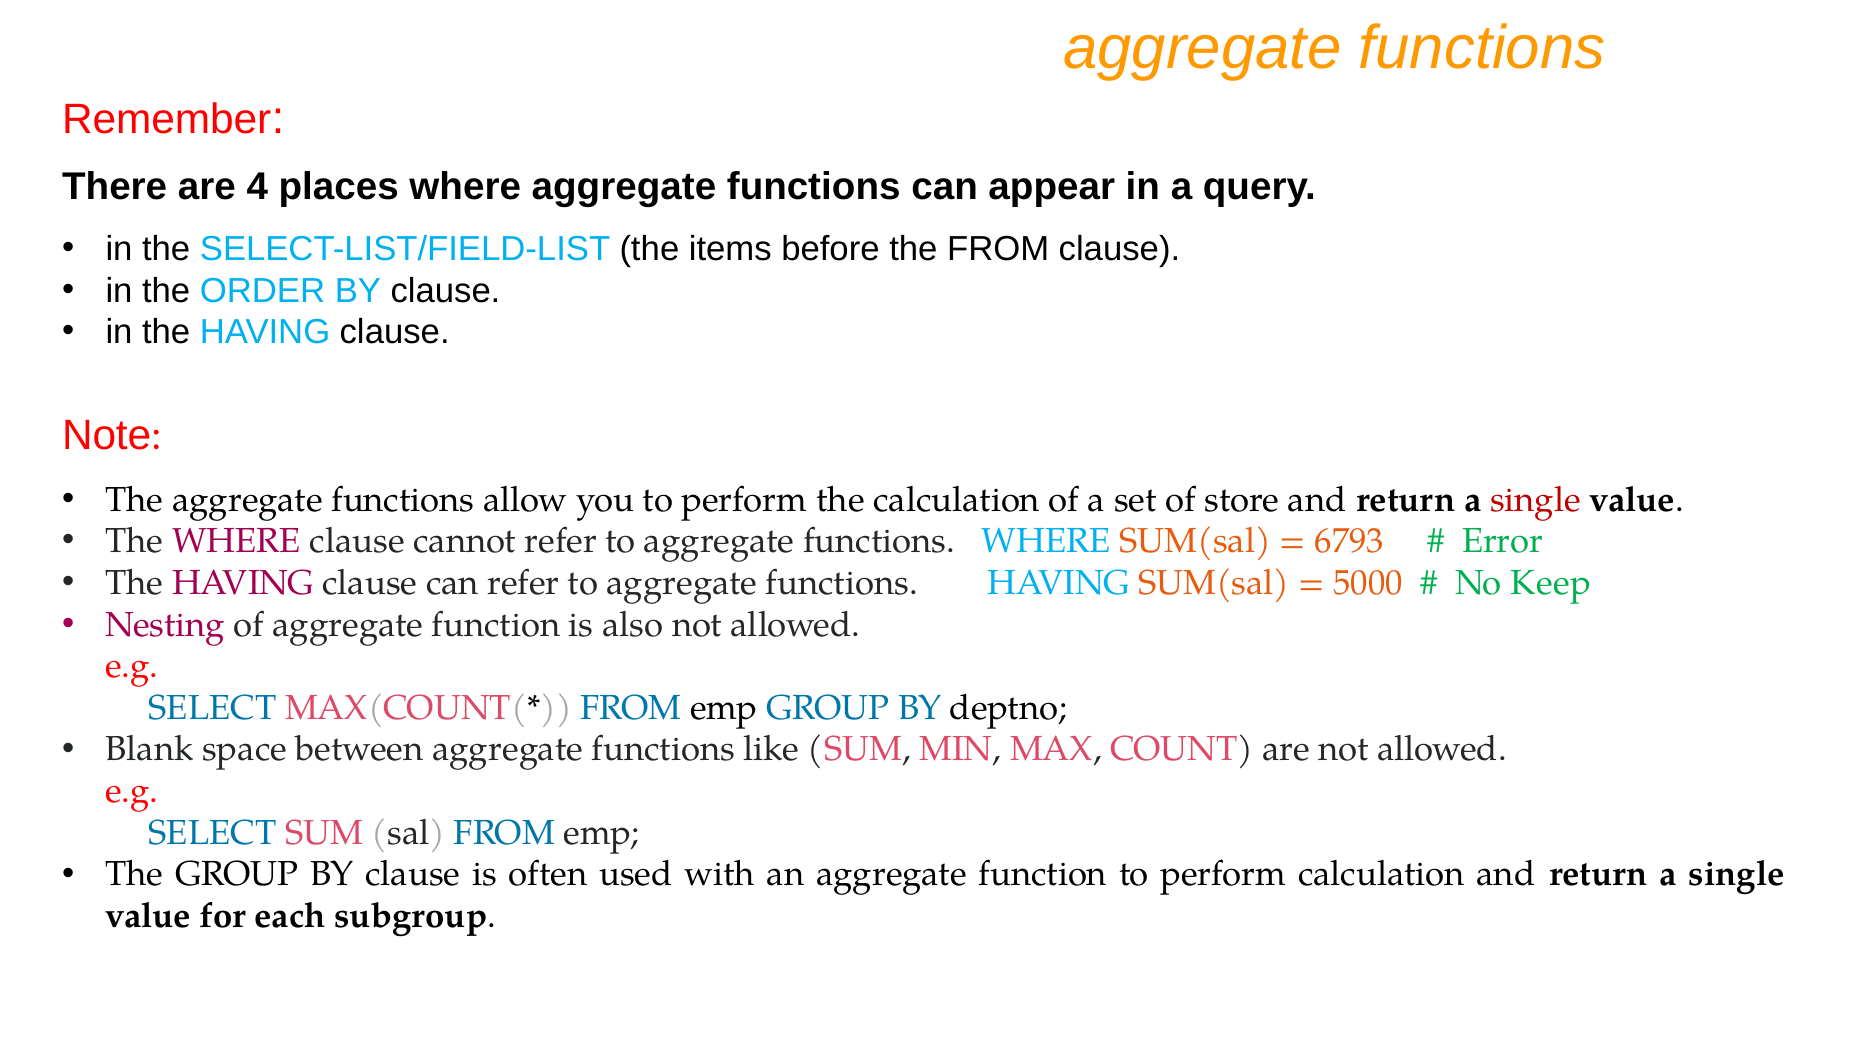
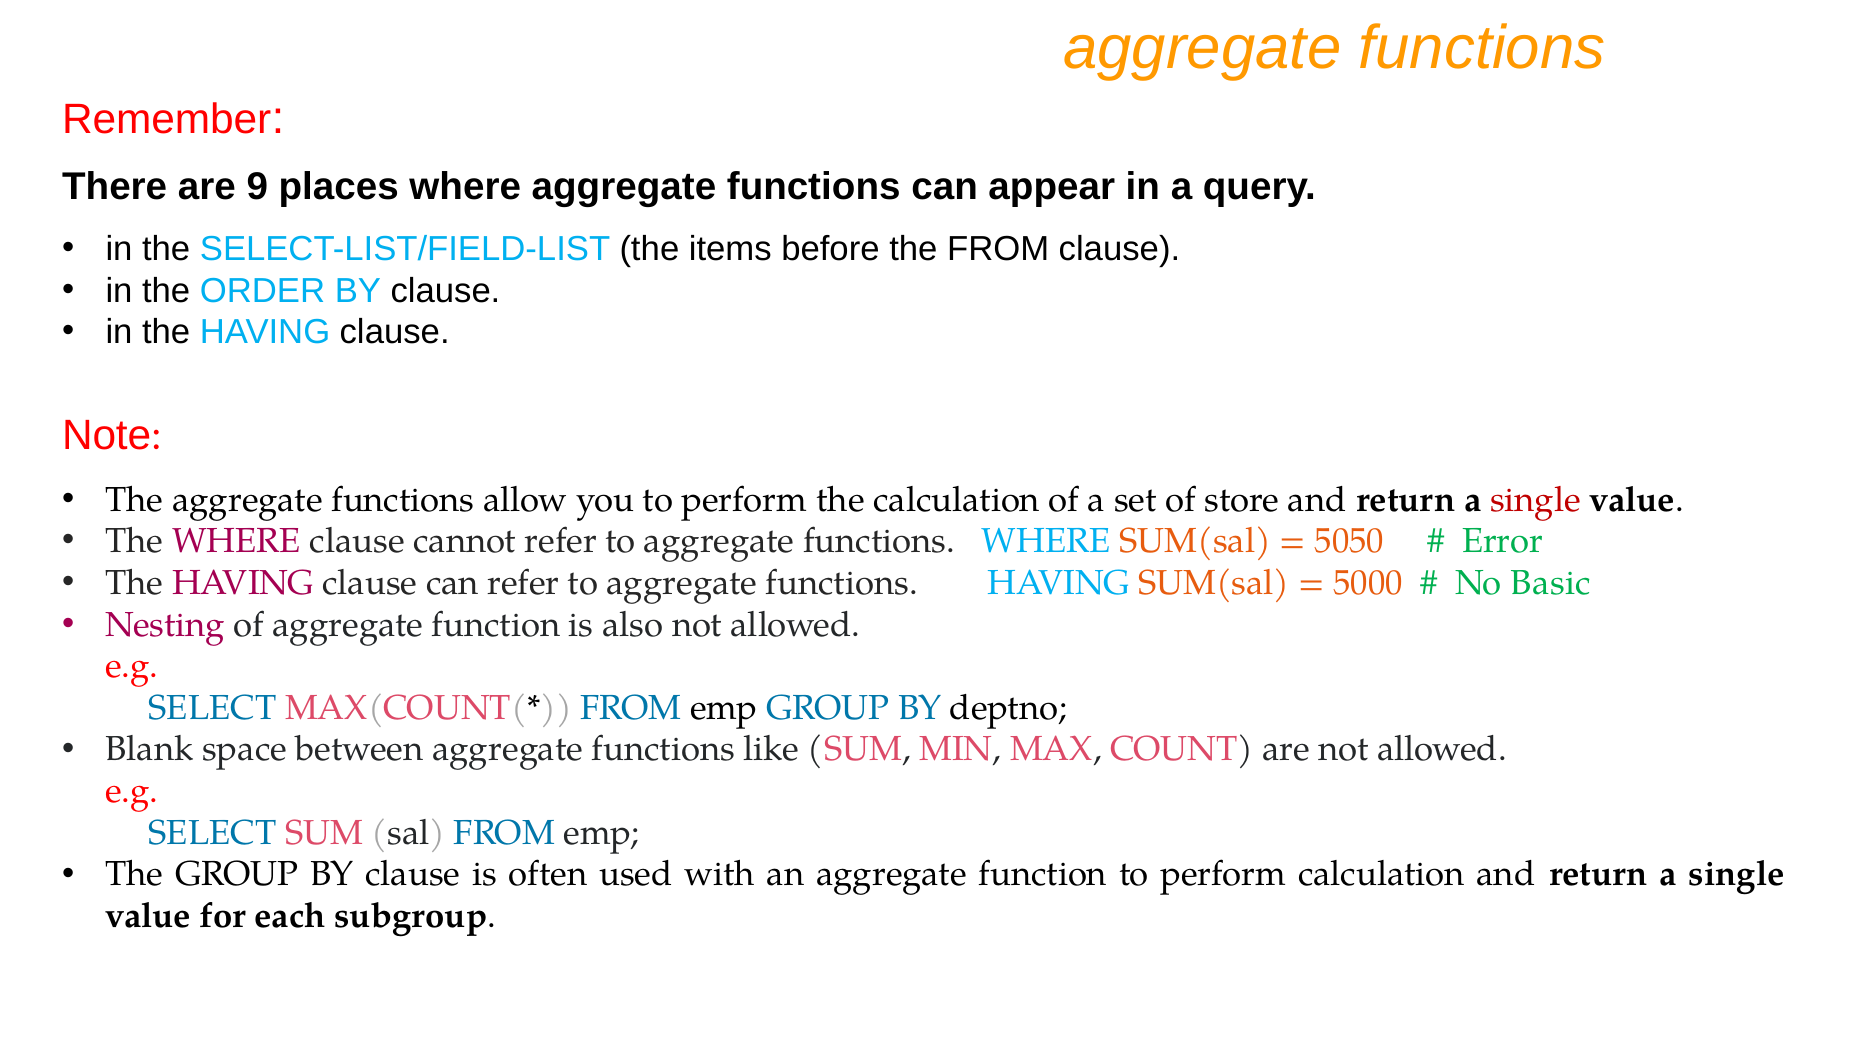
4: 4 -> 9 (257, 187)
6793: 6793 -> 5050 (1349, 541)
Keep: Keep -> Basic (1551, 583)
